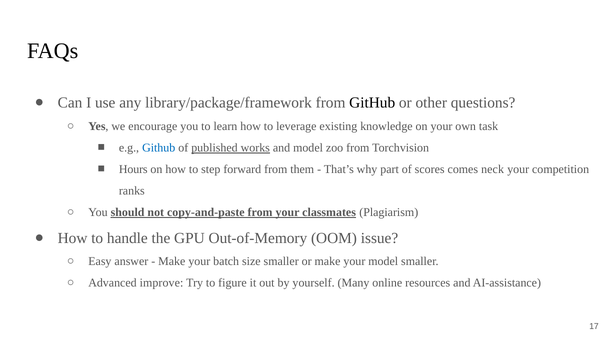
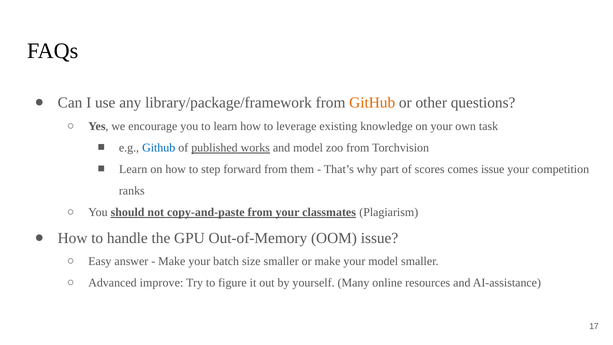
GitHub colour: black -> orange (372, 103)
Hours: Hours -> Learn (133, 169)
comes neck: neck -> issue (493, 169)
